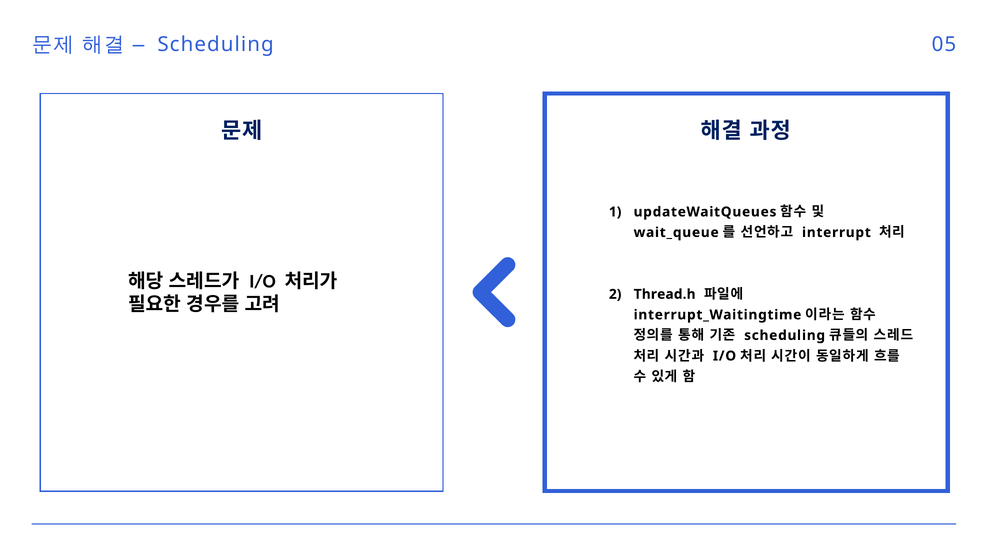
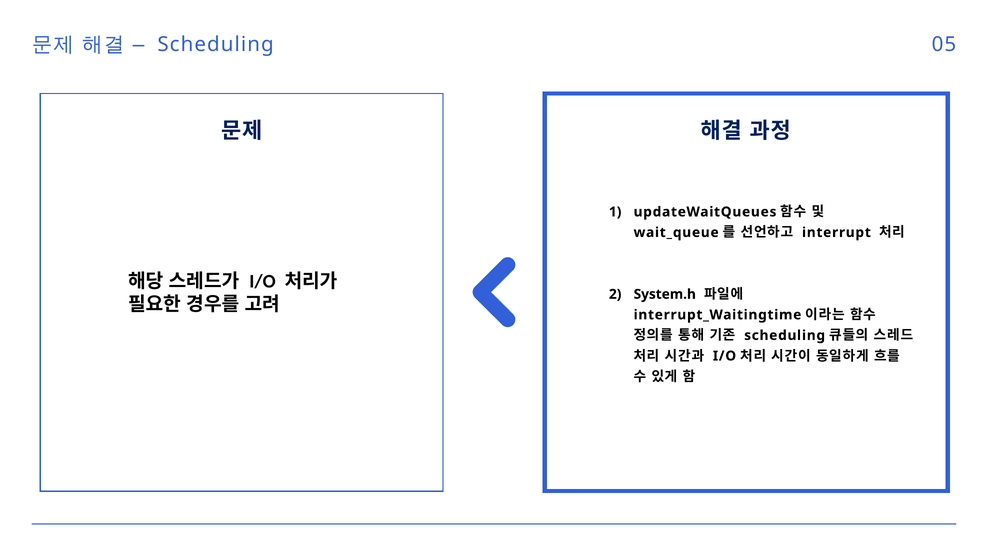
Thread.h: Thread.h -> System.h (665, 294)
